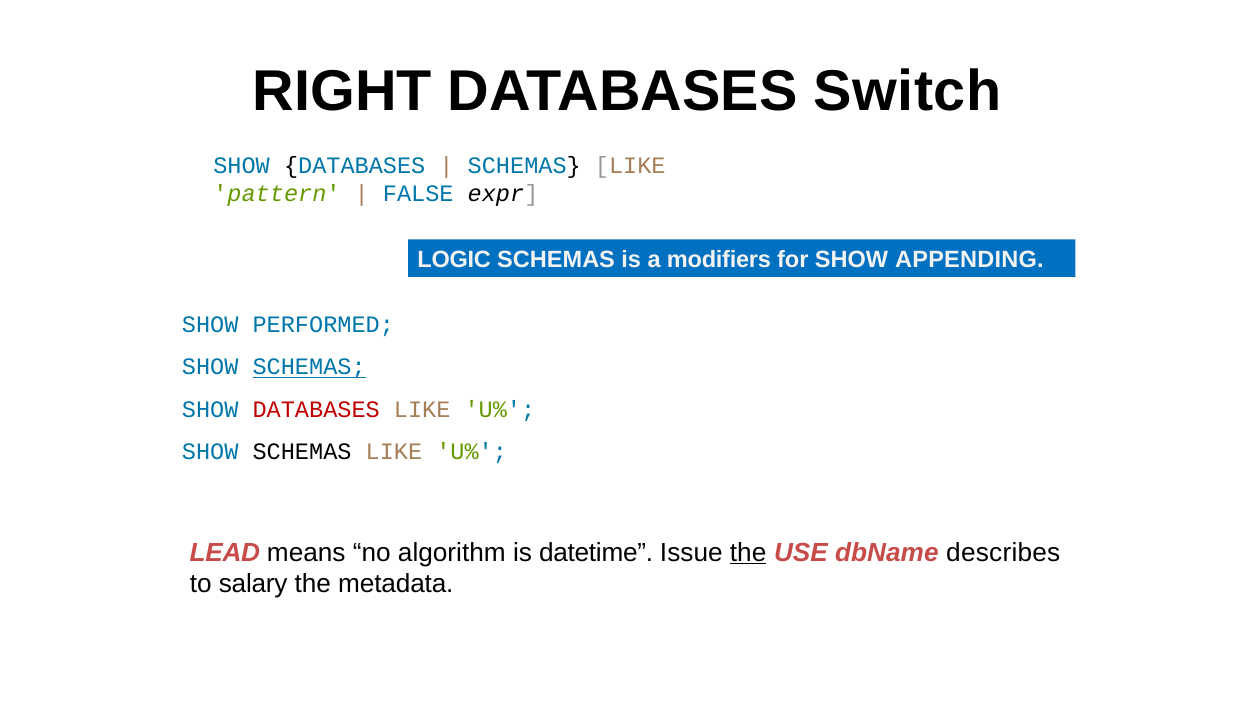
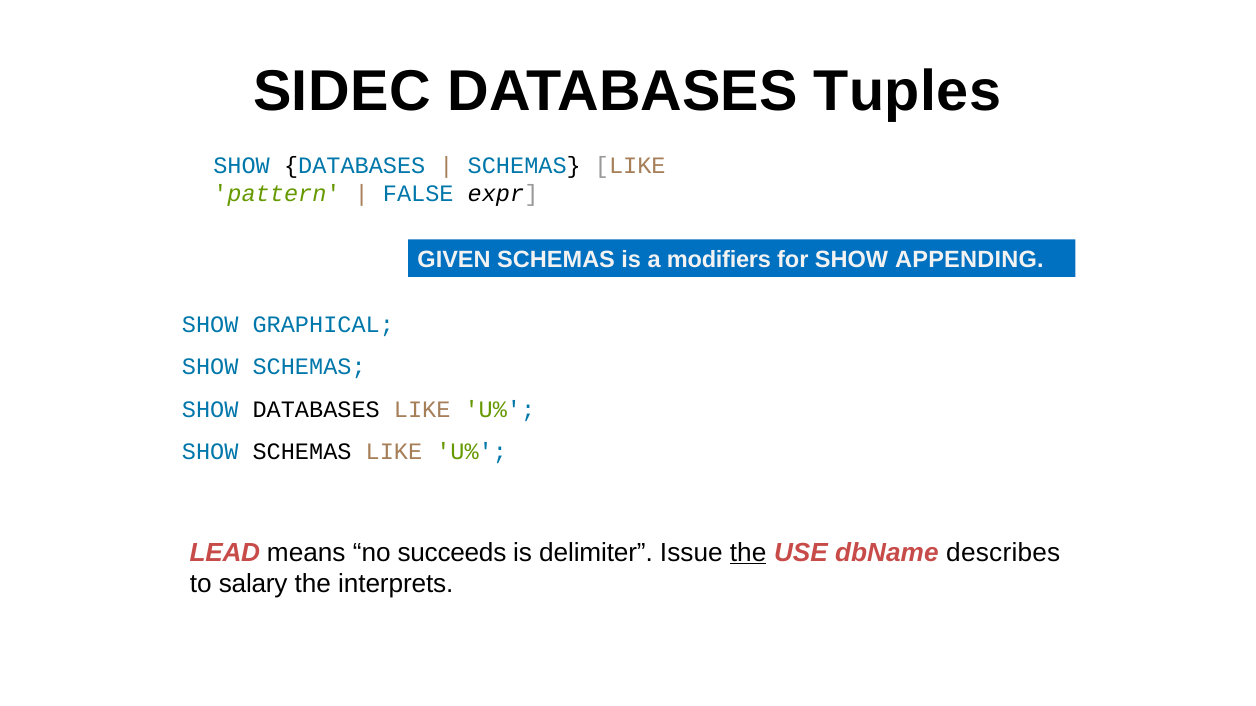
RIGHT: RIGHT -> SIDEC (342, 91)
Switch: Switch -> Tuples (907, 91)
LOGIC: LOGIC -> GIVEN (454, 260)
PERFORMED: PERFORMED -> GRAPHICAL (323, 325)
SCHEMAS underline: present -> none (309, 367)
DATABASES colour: red -> black (316, 410)
algorithm: algorithm -> succeeds (452, 553)
datetime: datetime -> delimiter (596, 553)
metadata: metadata -> interprets (396, 584)
